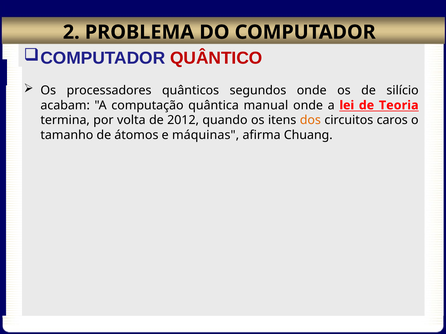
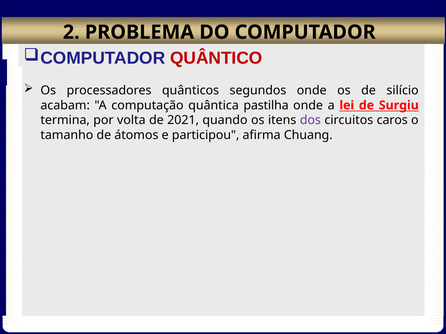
manual: manual -> pastilha (266, 105)
Teoria: Teoria -> Surgiu (399, 105)
2012: 2012 -> 2021 (183, 120)
dos colour: orange -> purple (310, 120)
máquinas: máquinas -> participou (206, 135)
